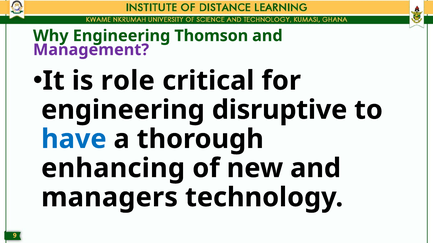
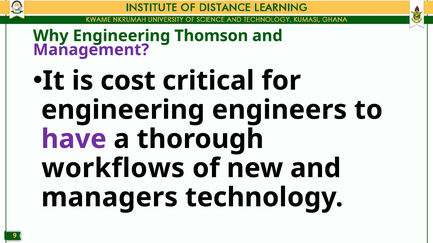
role: role -> cost (128, 81)
disruptive: disruptive -> engineers (279, 110)
have colour: blue -> purple (74, 139)
enhancing: enhancing -> workflows (113, 169)
